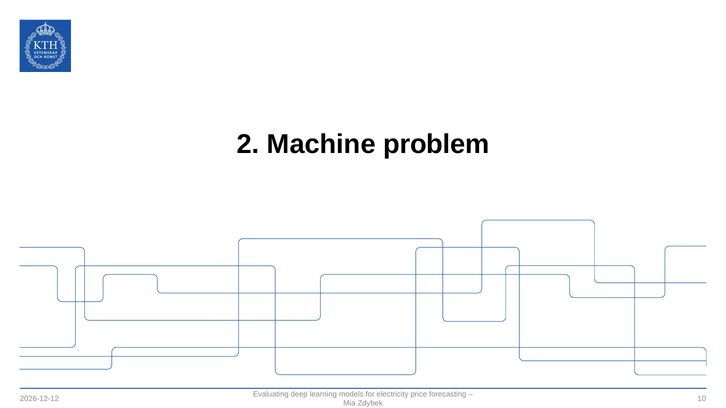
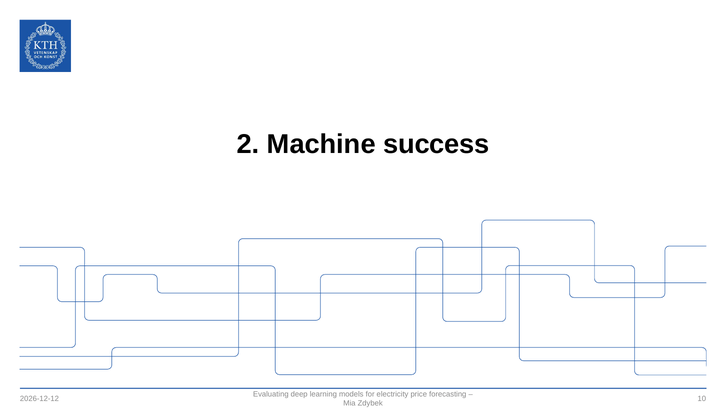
problem: problem -> success (436, 144)
